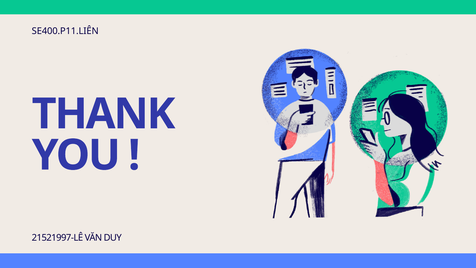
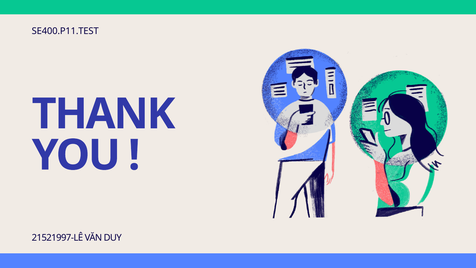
SE400.P11.LIÊN: SE400.P11.LIÊN -> SE400.P11.TEST (65, 31)
